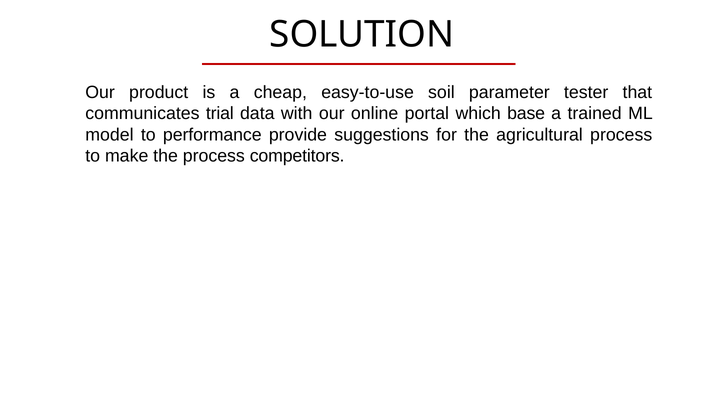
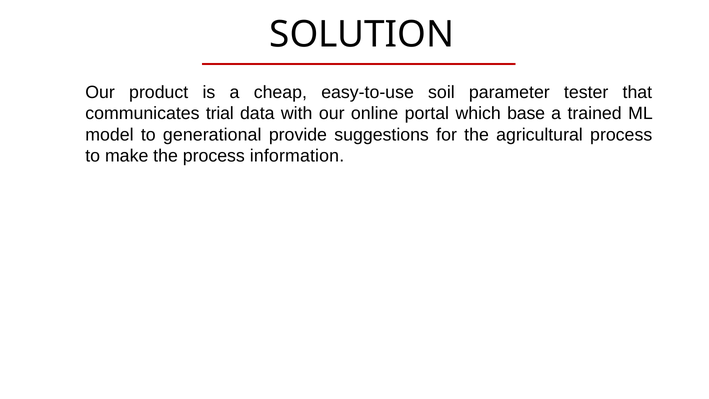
performance: performance -> generational (212, 135)
competitors: competitors -> information (297, 156)
